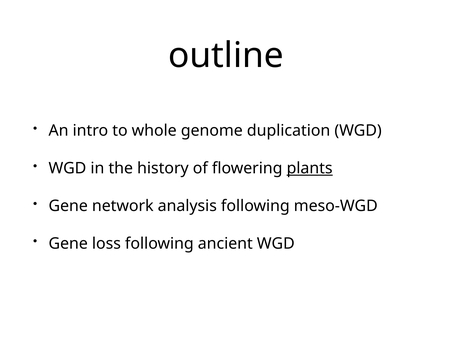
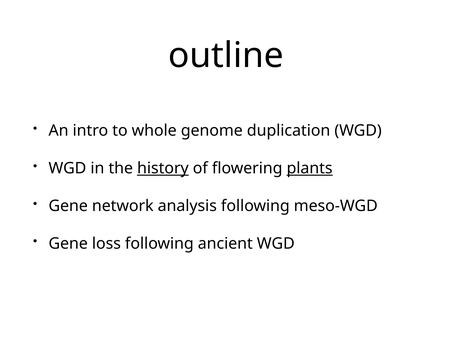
history underline: none -> present (163, 168)
